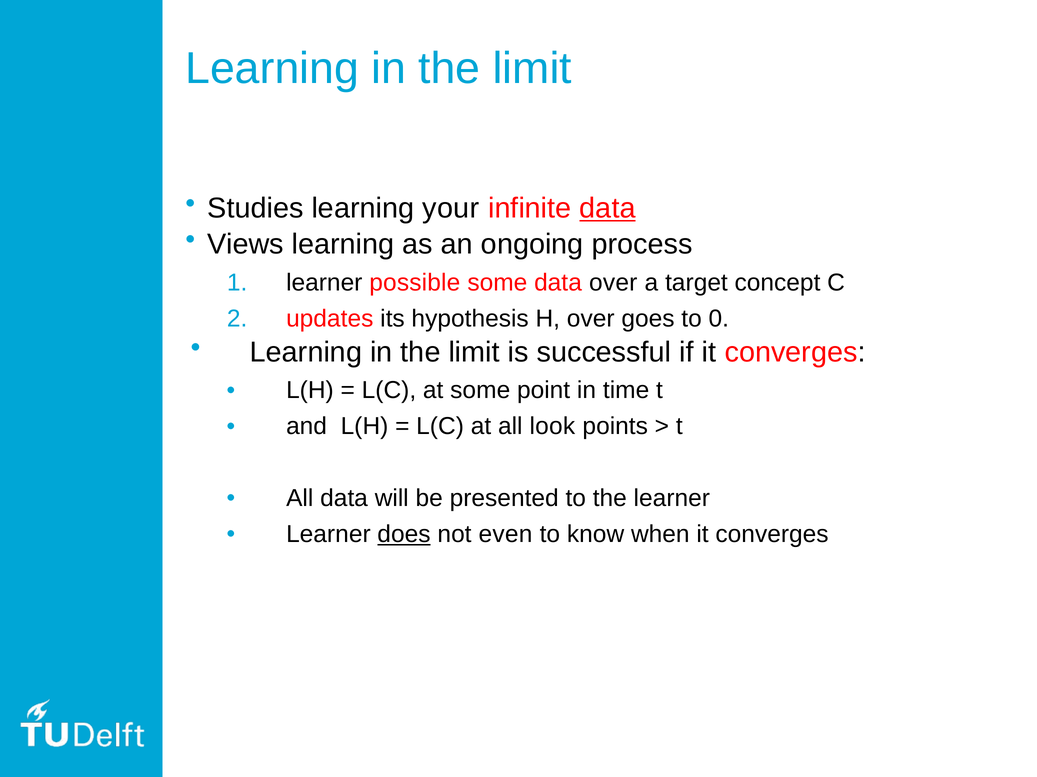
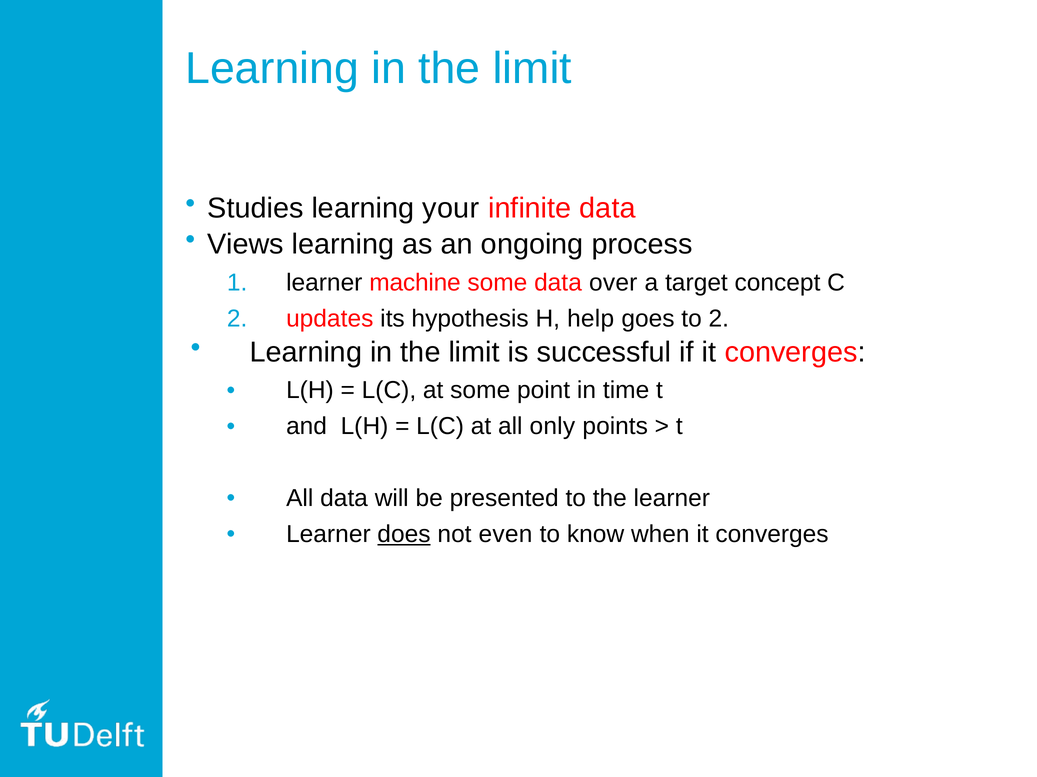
data underline: present -> none (608, 209)
possible: possible -> machine (415, 283)
H over: over -> help (591, 319)
to 0: 0 -> 2 (719, 319)
look: look -> only (552, 427)
